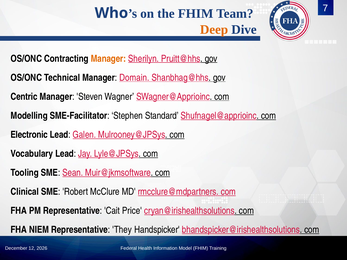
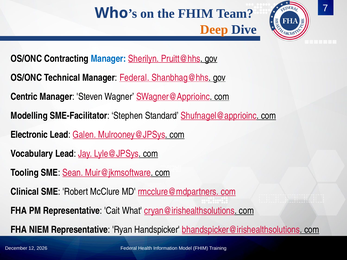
Manager colour: orange -> blue (108, 59)
Manager Domain: Domain -> Federal (134, 78)
Price: Price -> What (132, 211)
They: They -> Ryan (122, 230)
